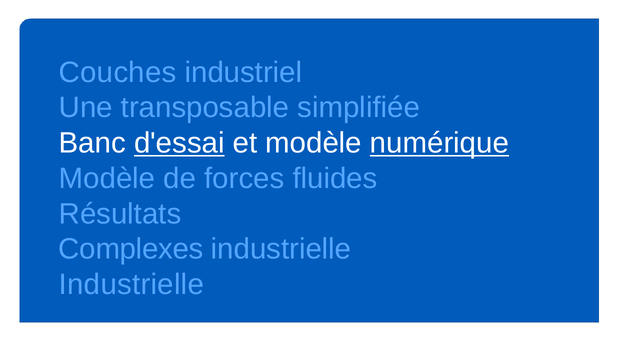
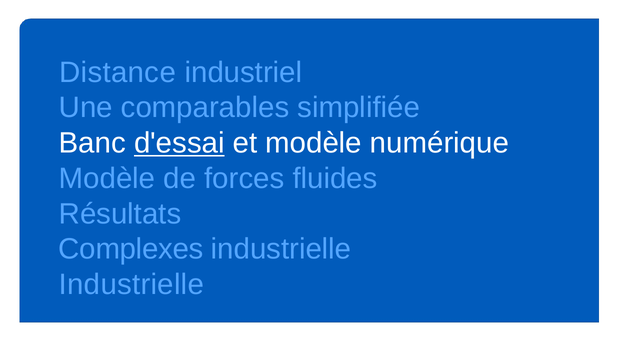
Couches: Couches -> Distance (118, 72)
transposable: transposable -> comparables (205, 108)
numérique underline: present -> none (440, 143)
